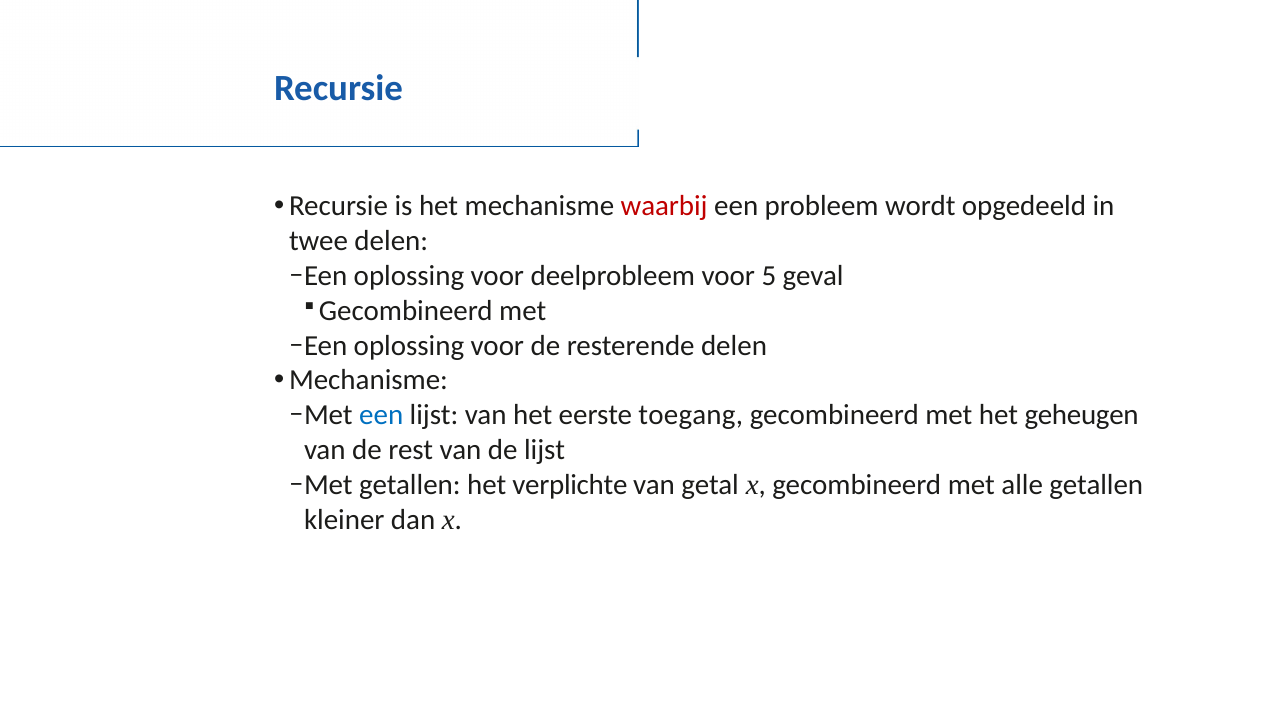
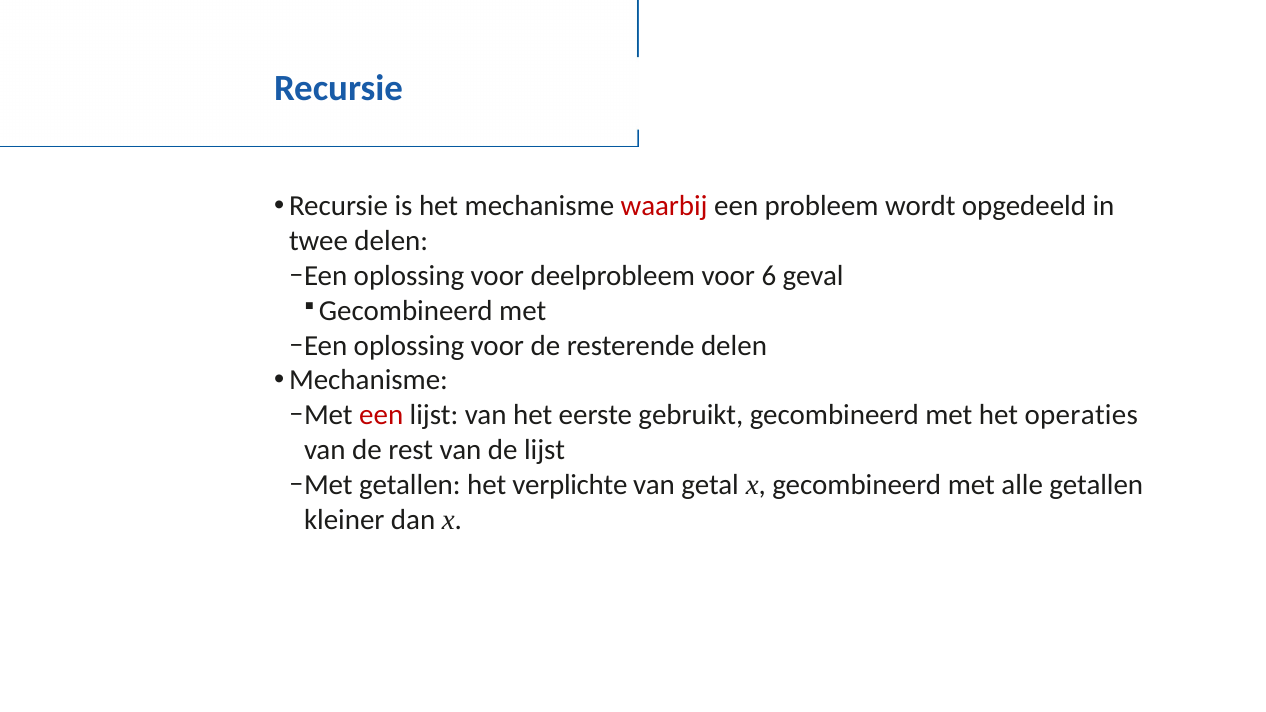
5: 5 -> 6 (769, 276)
een colour: blue -> red (381, 415)
toegang: toegang -> gebruikt (691, 415)
geheugen: geheugen -> operaties (1081, 415)
